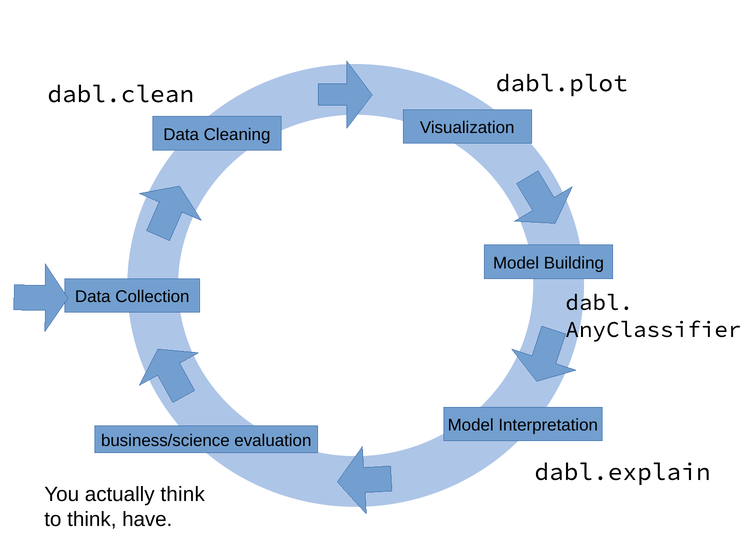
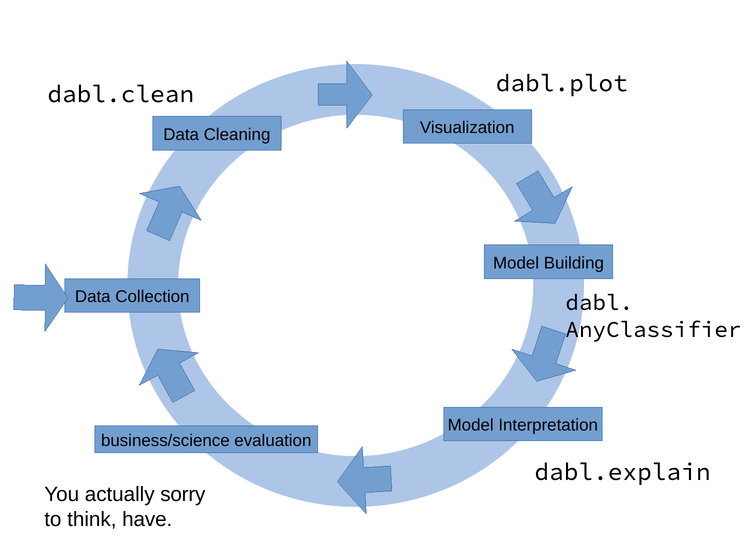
actually think: think -> sorry (183, 495)
